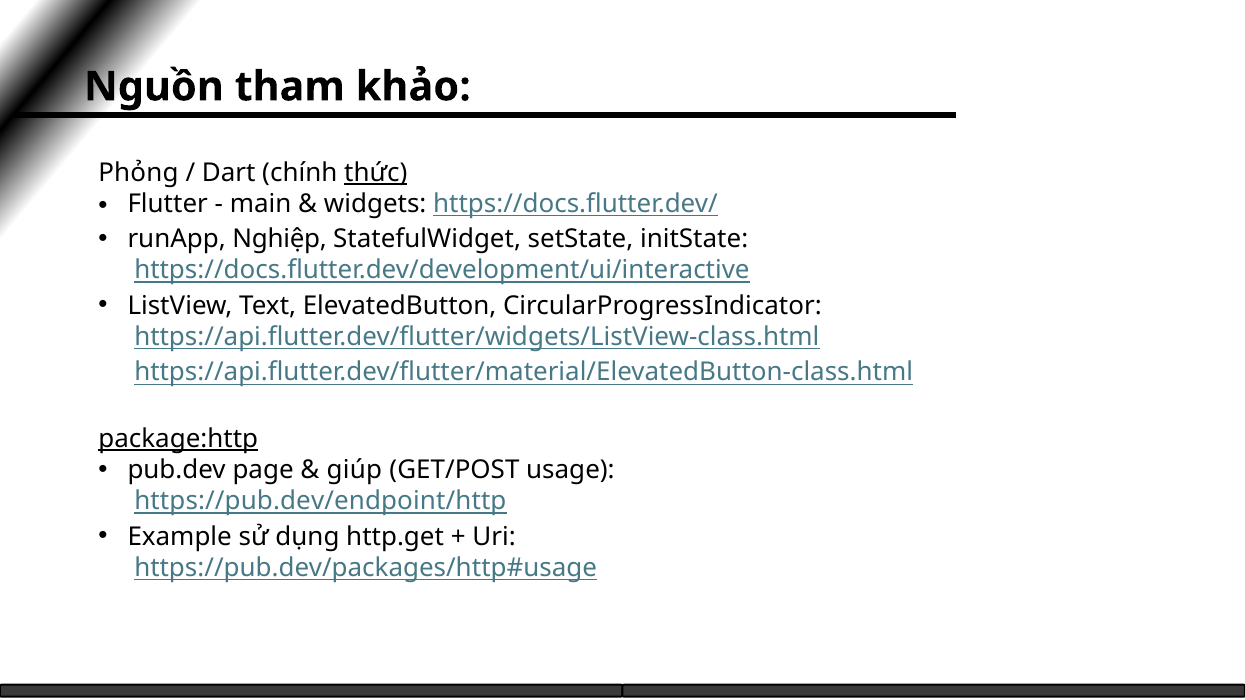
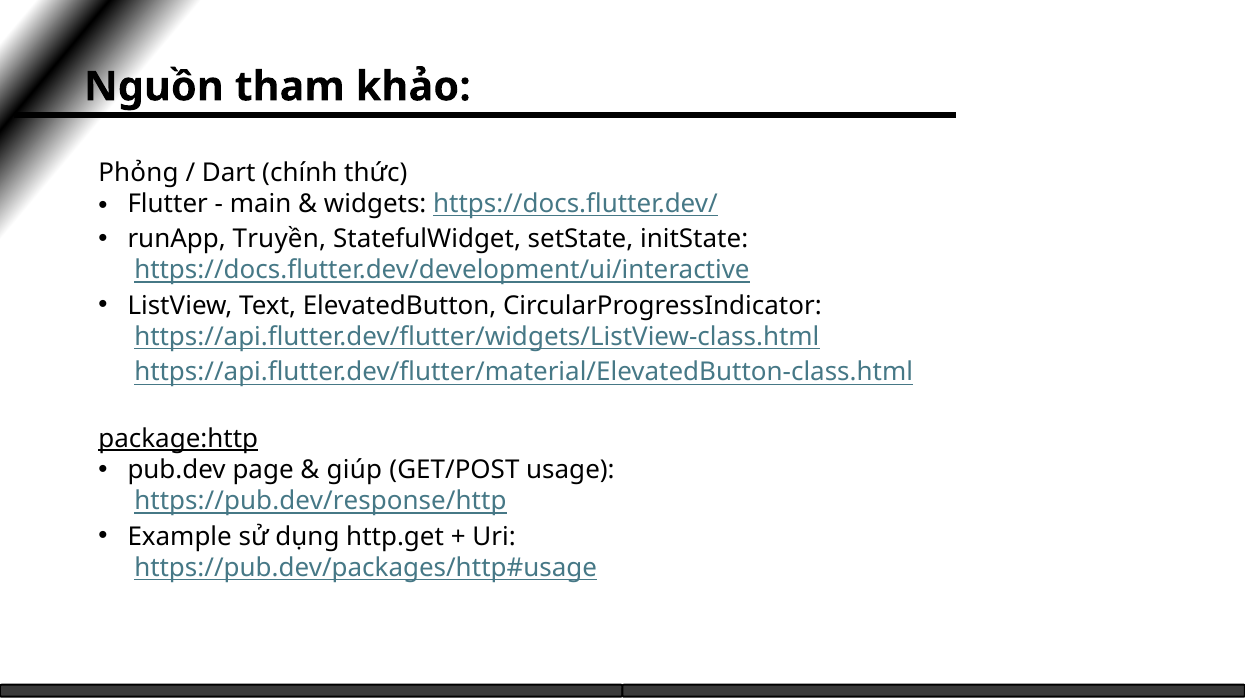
thức underline: present -> none (376, 173)
Nghiệp: Nghiệp -> Truyền (279, 239)
https://pub.dev/endpoint/http: https://pub.dev/endpoint/http -> https://pub.dev/response/http (320, 501)
